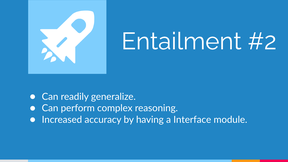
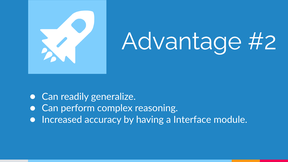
Entailment: Entailment -> Advantage (182, 41)
